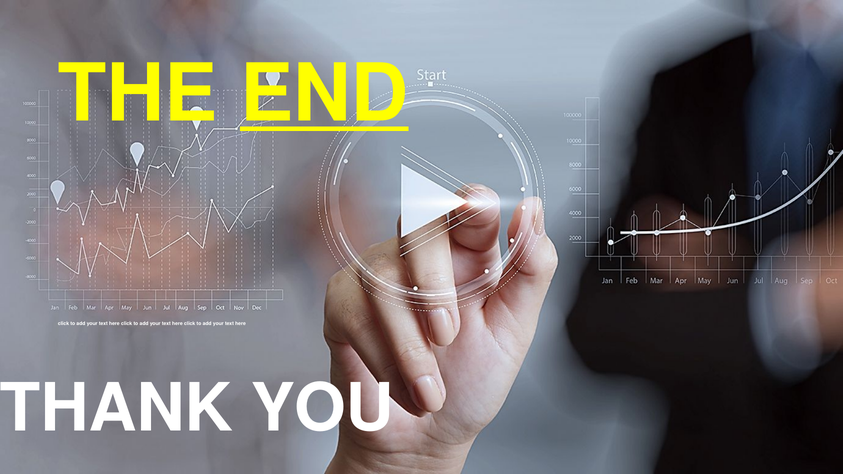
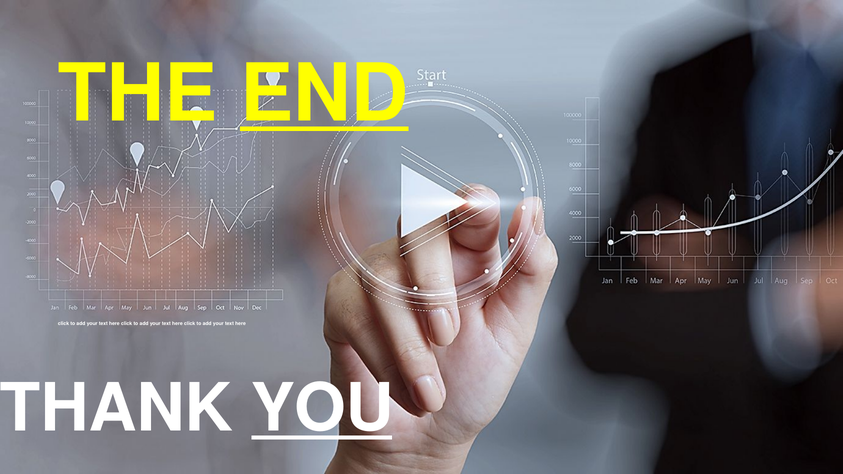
YOU underline: none -> present (322, 409)
